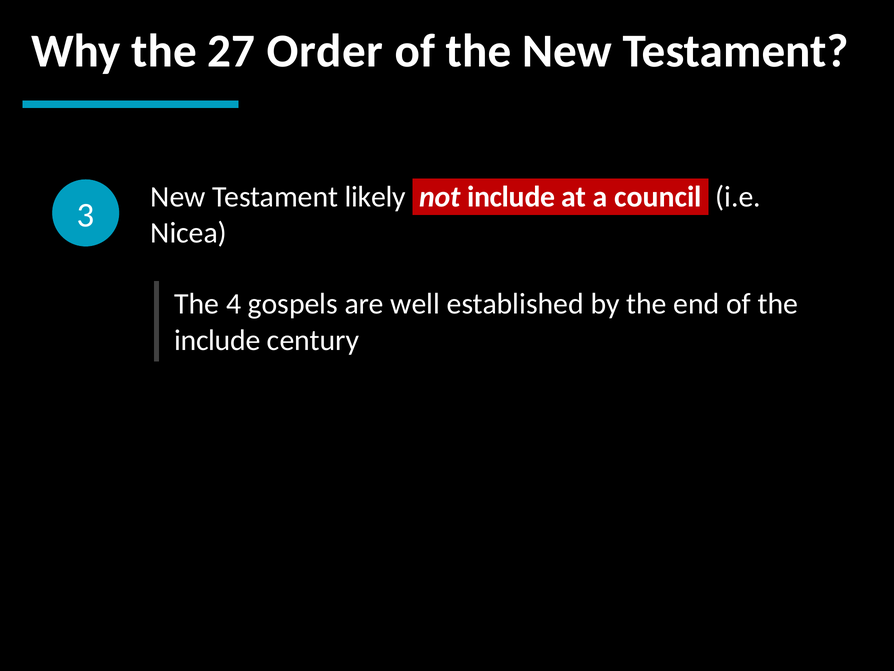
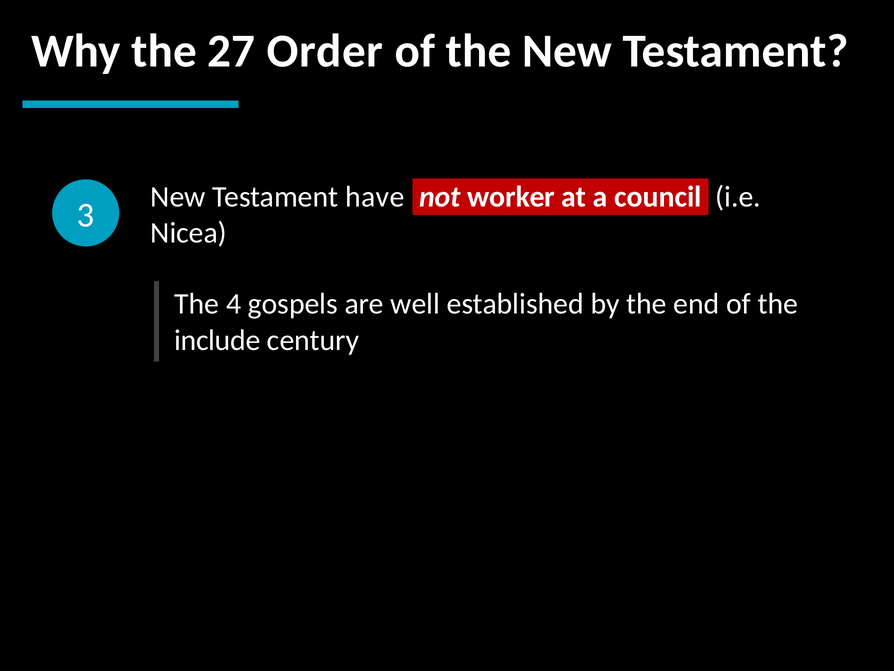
likely: likely -> have (375, 197)
not include: include -> worker (511, 197)
